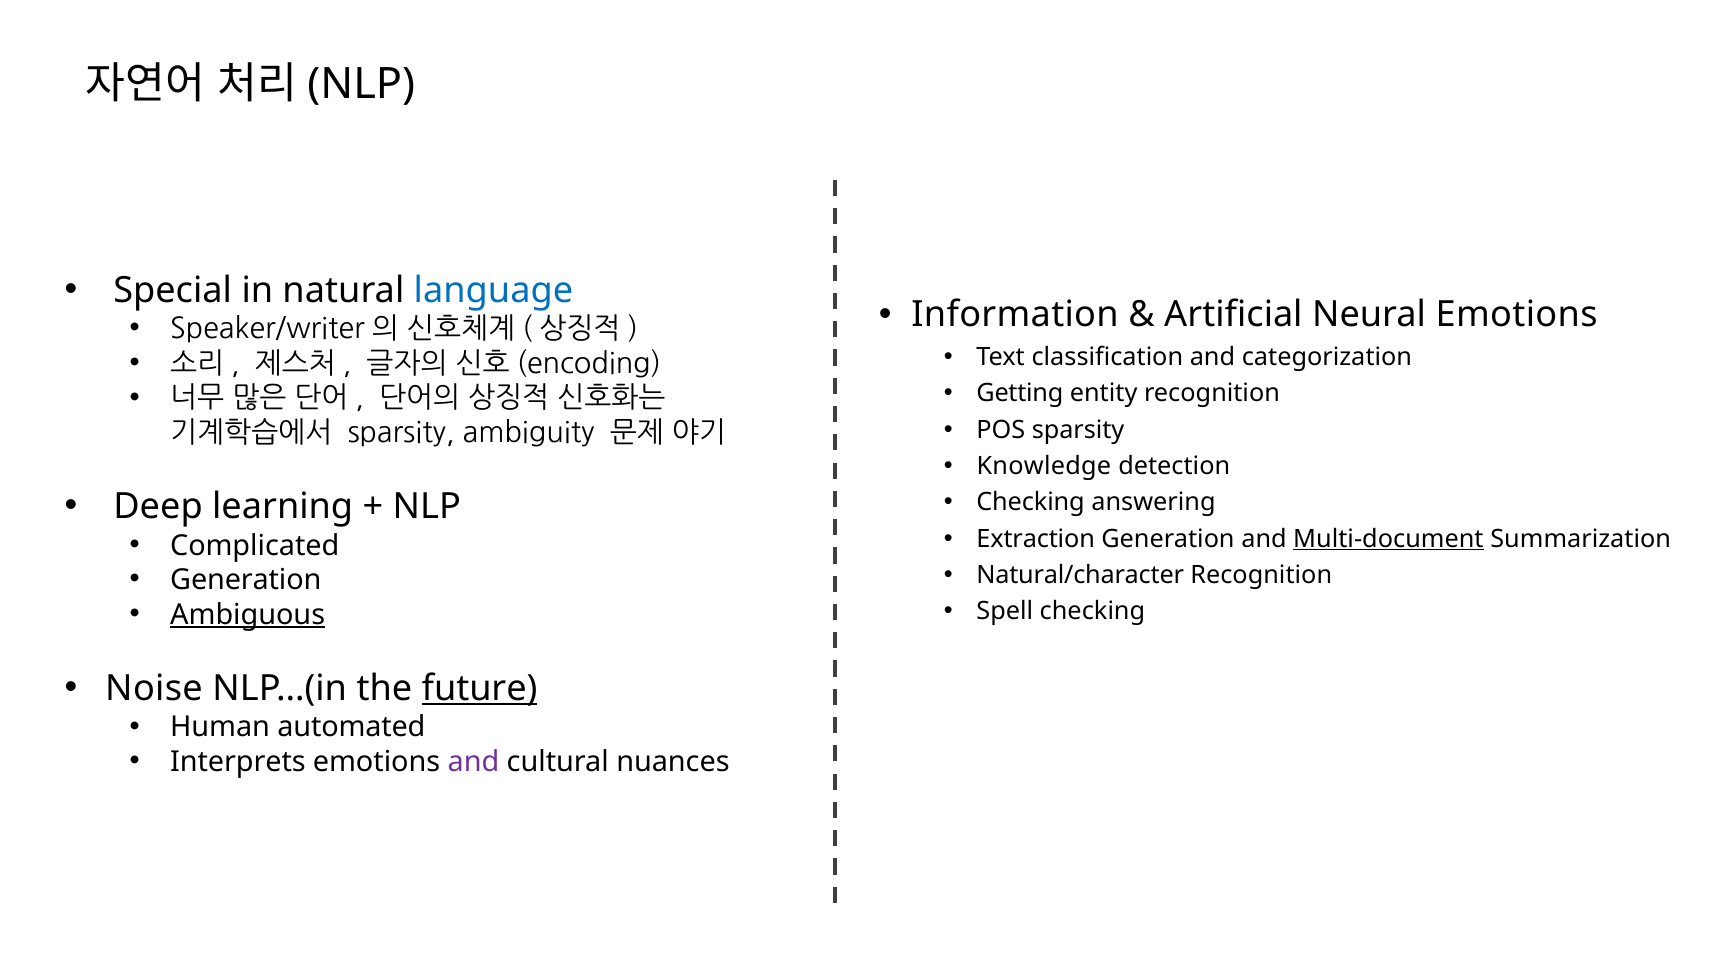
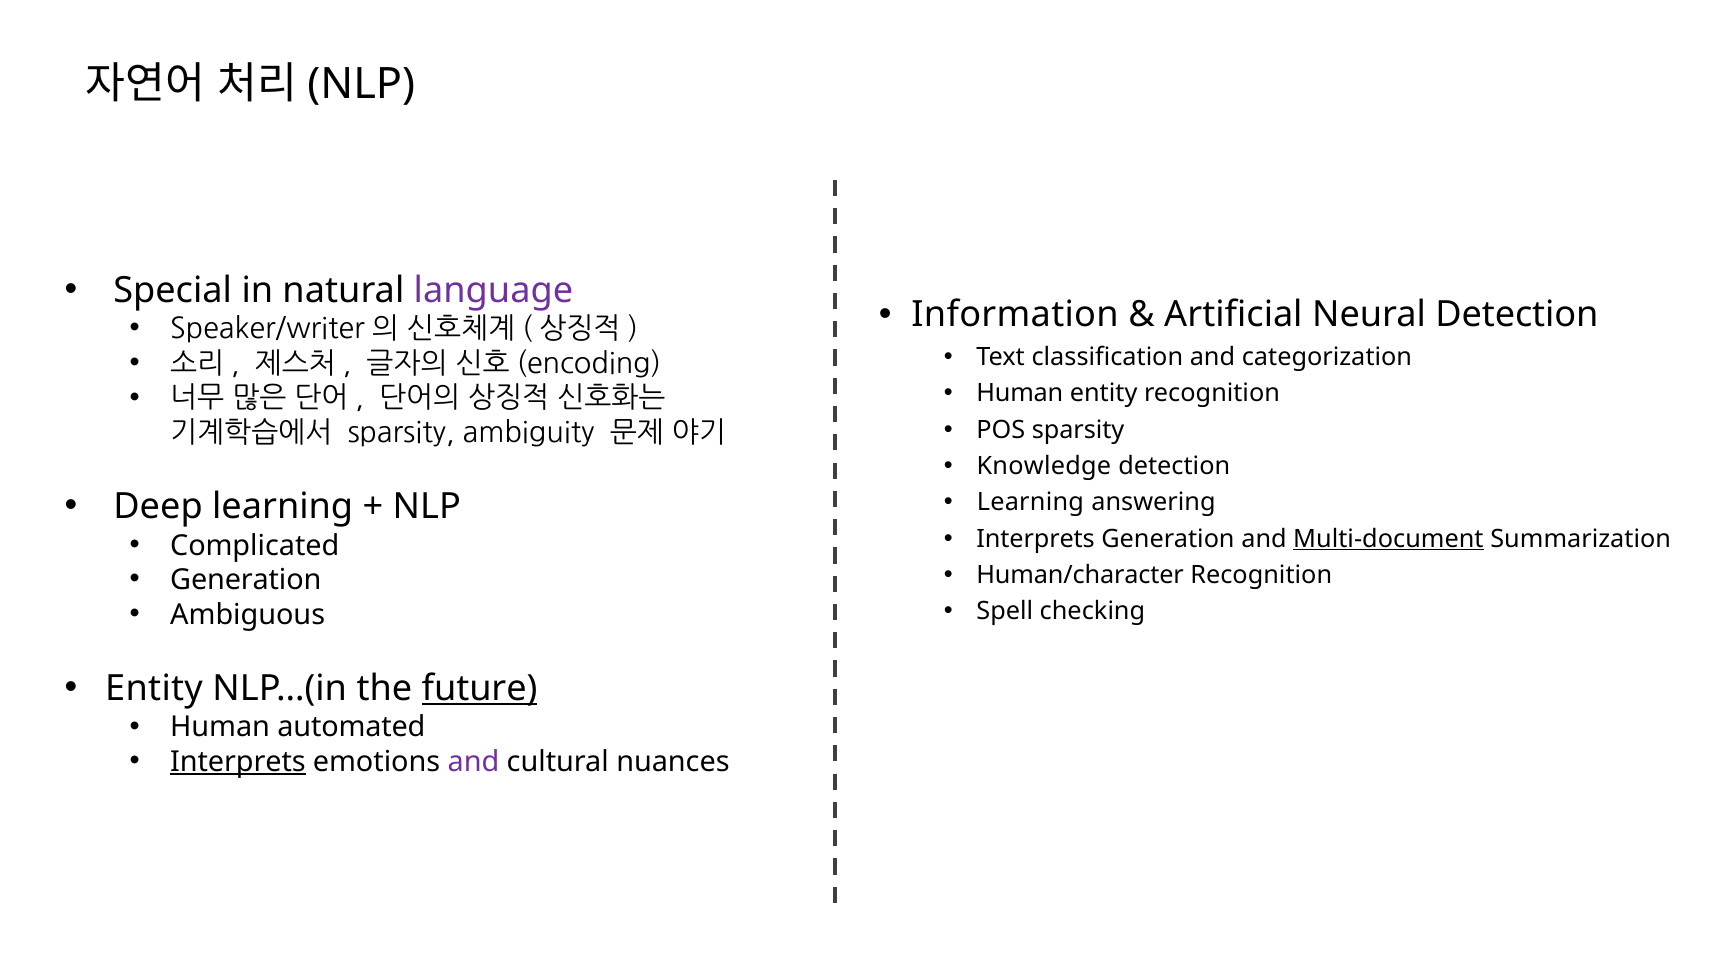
language colour: blue -> purple (493, 291)
Neural Emotions: Emotions -> Detection (1517, 315)
Getting: Getting -> Human (1020, 393)
Checking: Checking -> Learning (1030, 503)
Extraction: Extraction -> Interprets (1036, 539)
Natural/character: Natural/character -> Human/character (1080, 575)
Ambiguous underline: present -> none (248, 615)
Noise: Noise -> Entity (154, 689)
Interprets underline: none -> present (238, 762)
